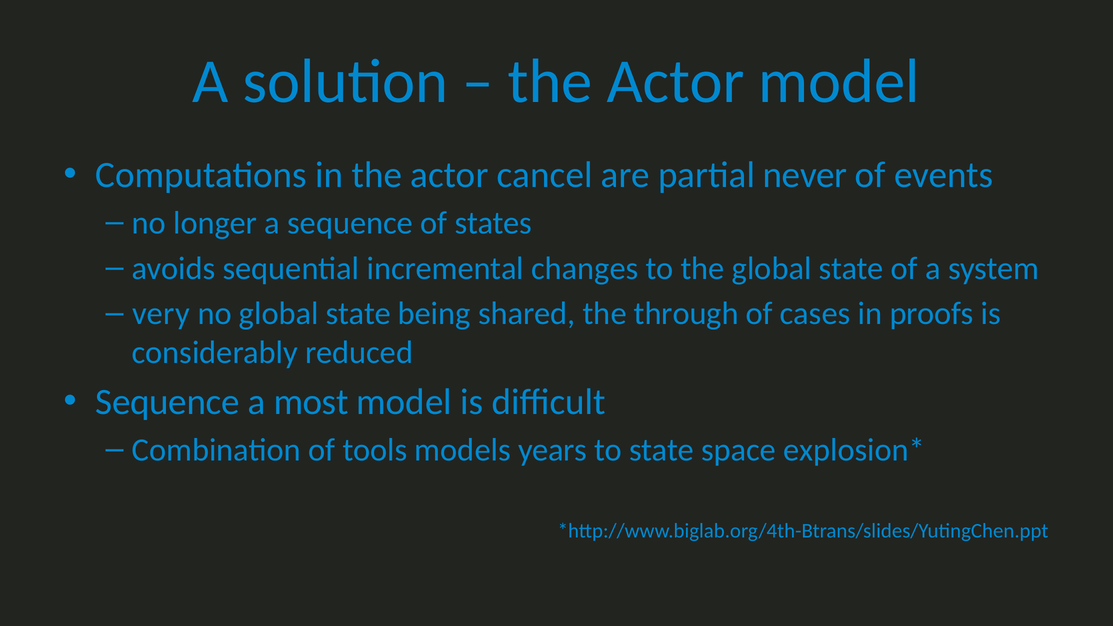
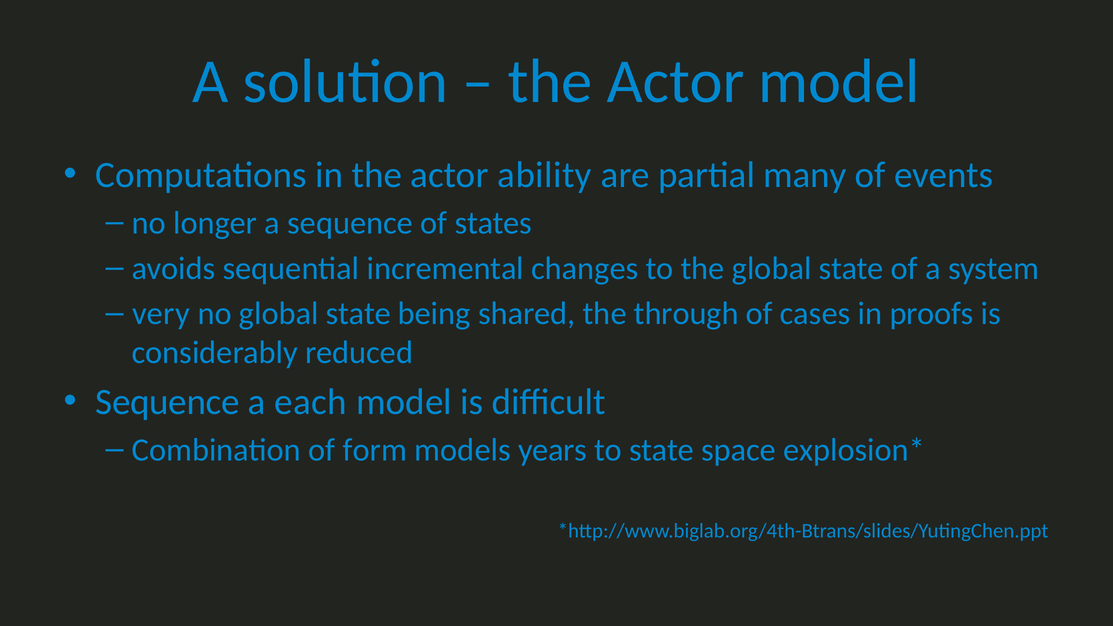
cancel: cancel -> ability (544, 175)
never: never -> many (805, 175)
most: most -> each (311, 402)
tools: tools -> form (375, 450)
